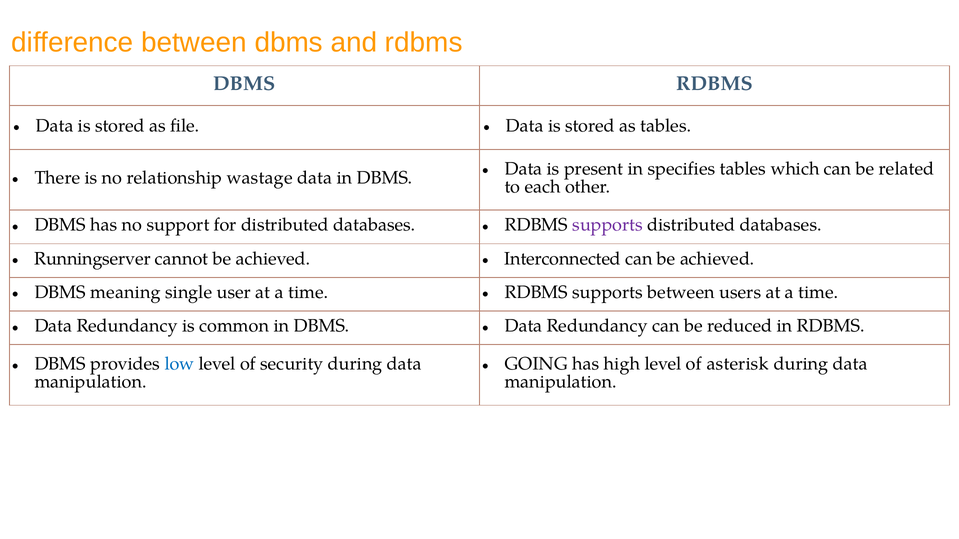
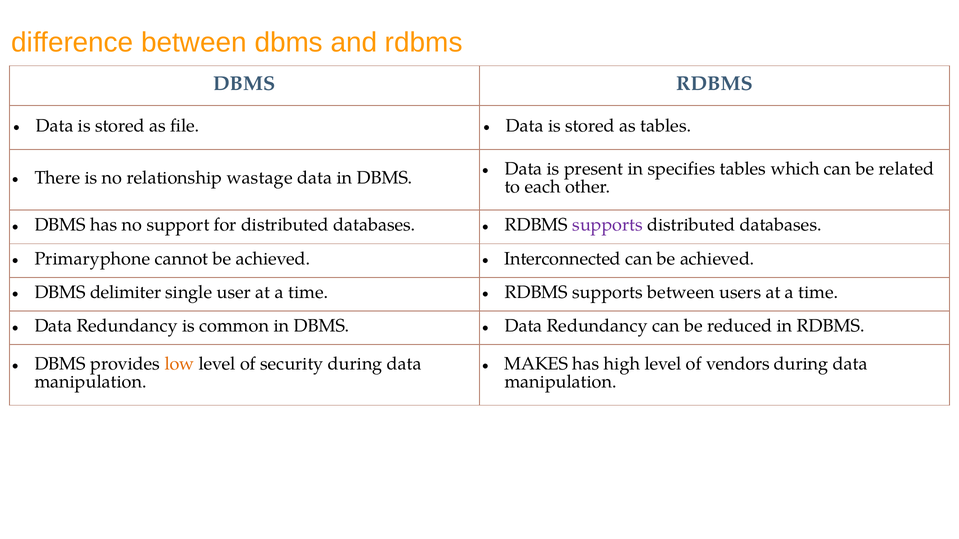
Runningserver: Runningserver -> Primaryphone (92, 259)
meaning: meaning -> delimiter (126, 292)
low colour: blue -> orange (179, 364)
GOING: GOING -> MAKES (536, 364)
asterisk: asterisk -> vendors (738, 364)
